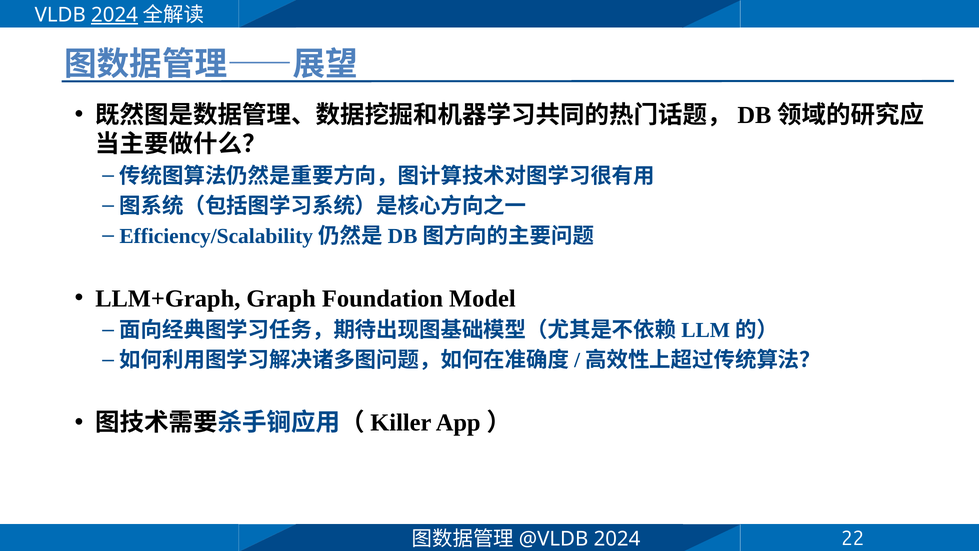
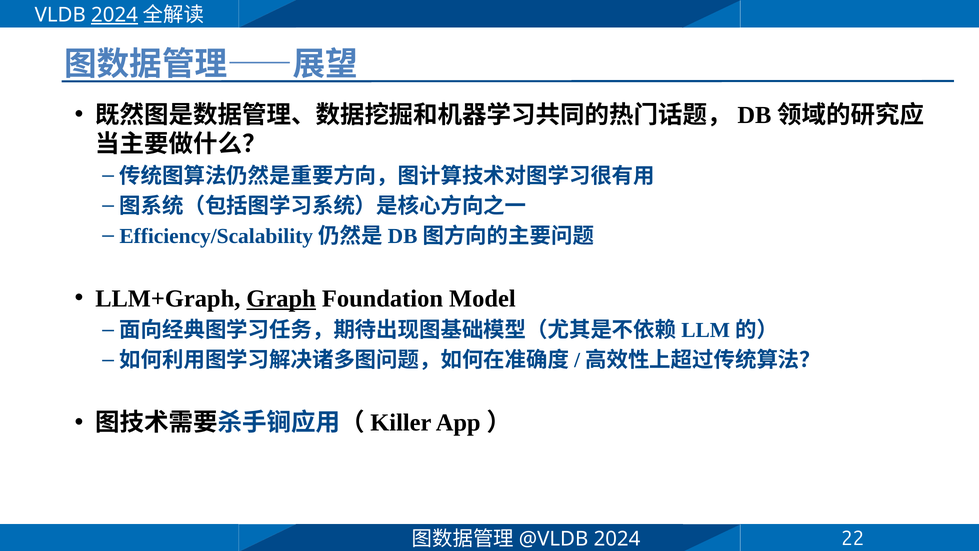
Graph underline: none -> present (281, 298)
